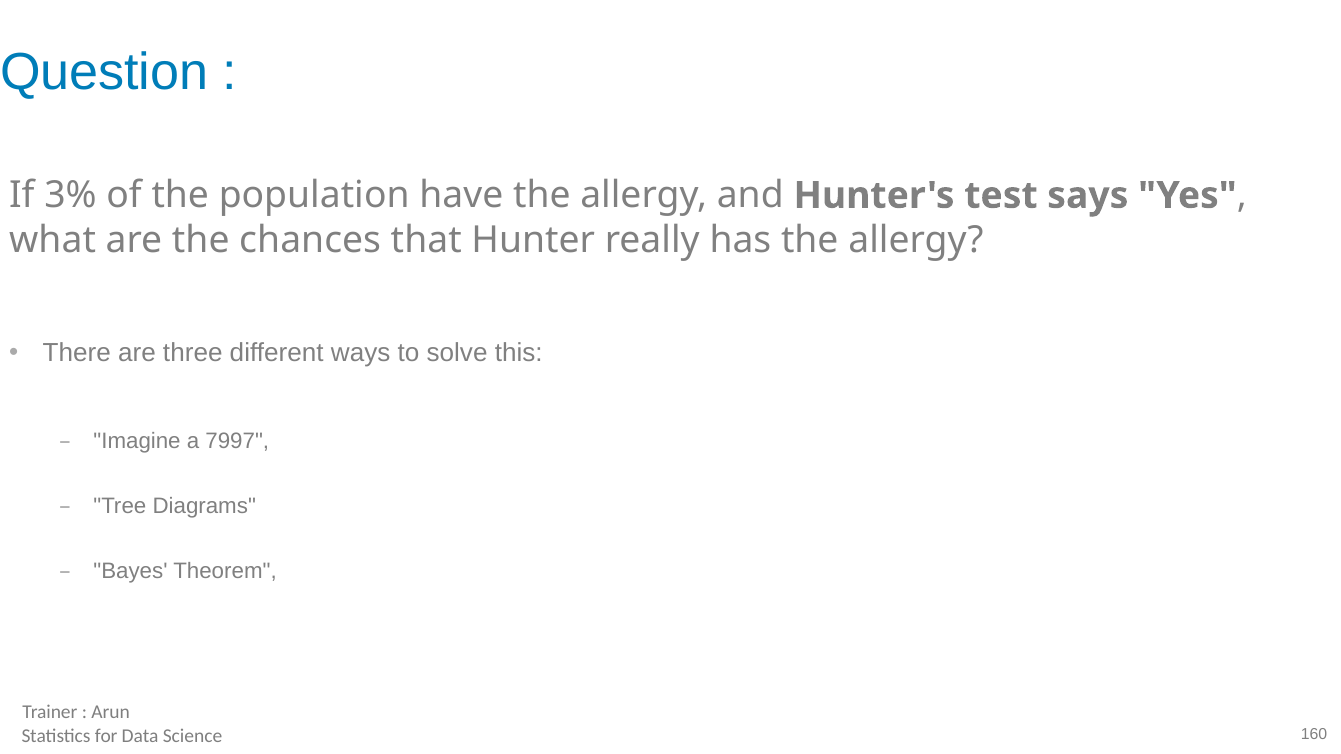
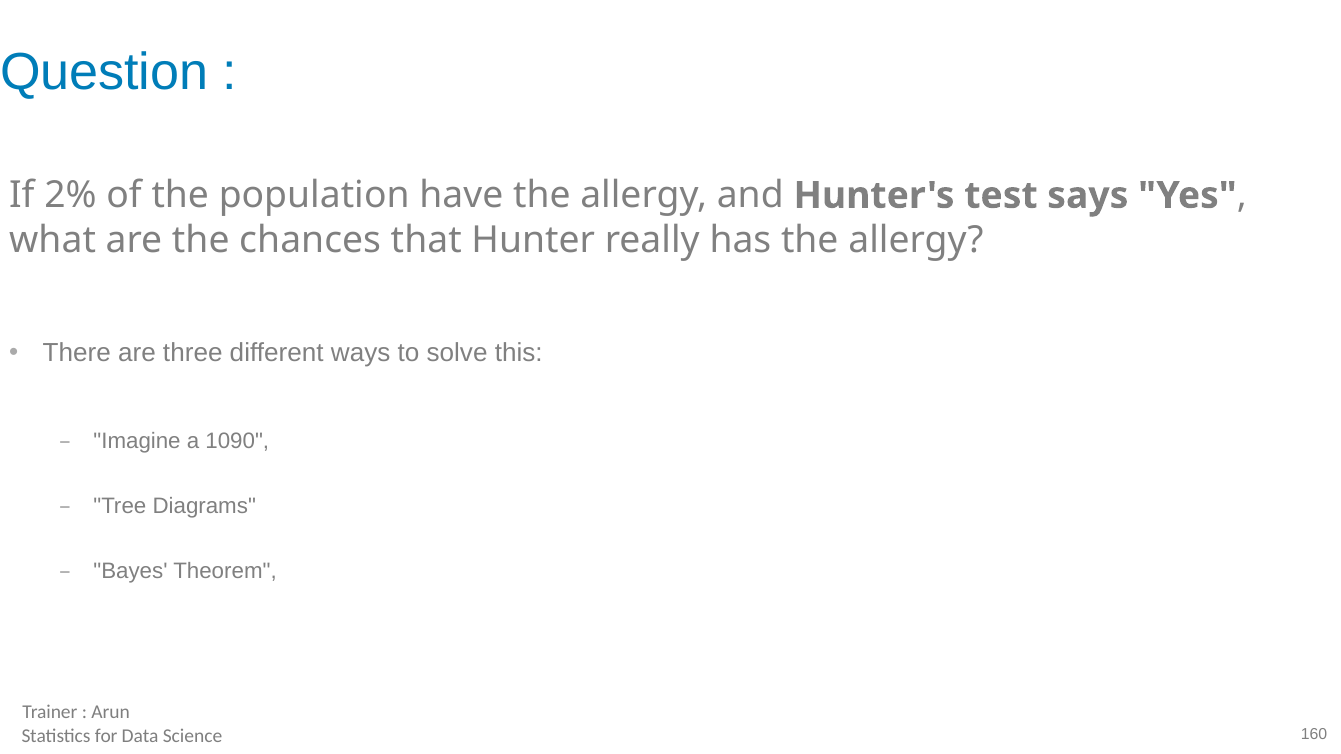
3%: 3% -> 2% (70, 196)
7997: 7997 -> 1090 (237, 442)
